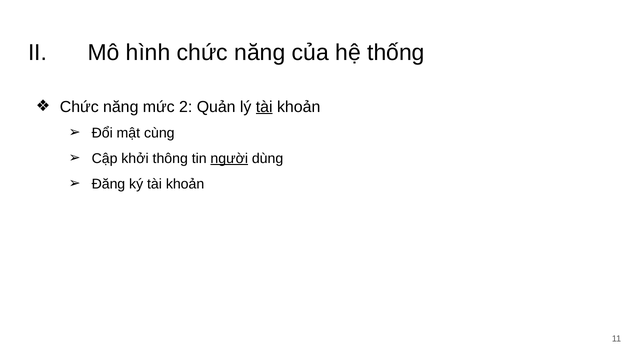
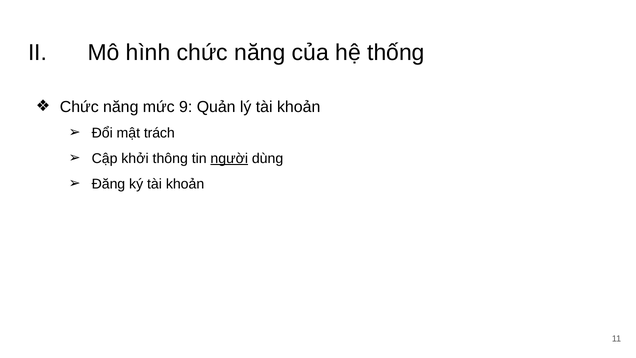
2: 2 -> 9 (186, 107)
tài underline: present -> none (264, 107)
cùng: cùng -> trách (159, 133)
